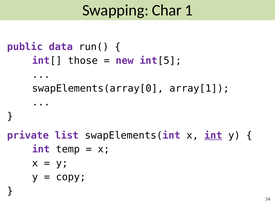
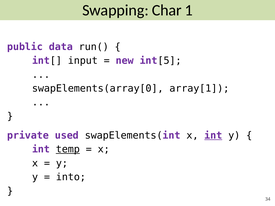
those: those -> input (83, 61)
list: list -> used (67, 136)
temp underline: none -> present (68, 149)
copy: copy -> into (71, 177)
